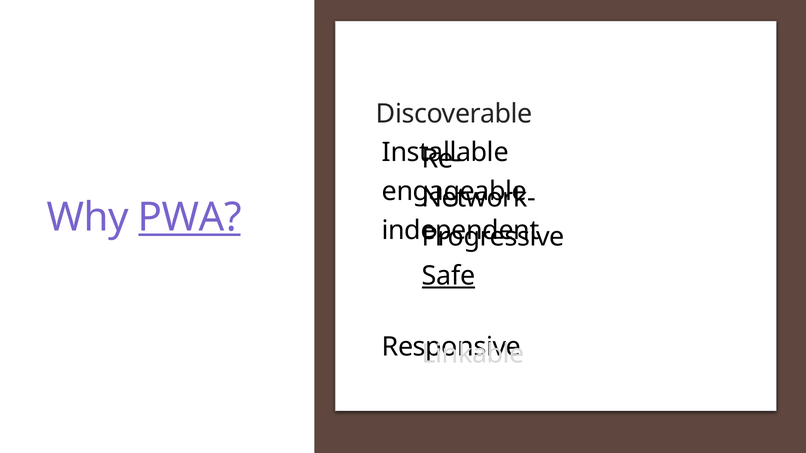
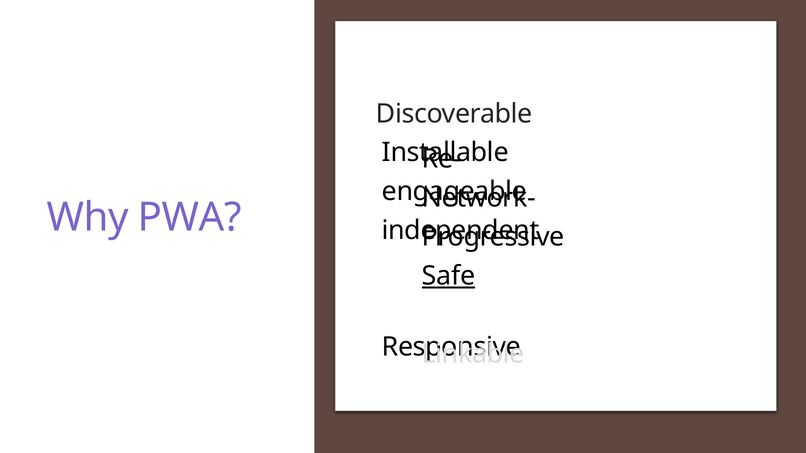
PWA underline: present -> none (190, 217)
